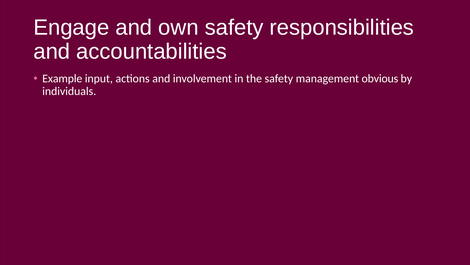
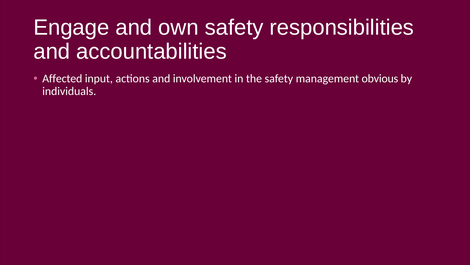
Example: Example -> Affected (62, 78)
